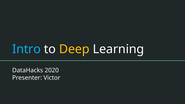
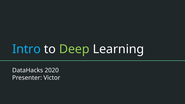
Deep colour: yellow -> light green (74, 49)
